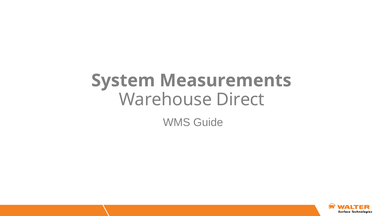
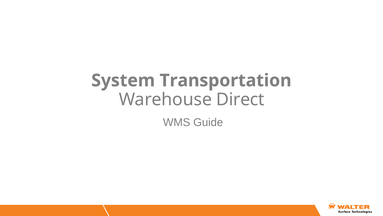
Measurements: Measurements -> Transportation (226, 80)
